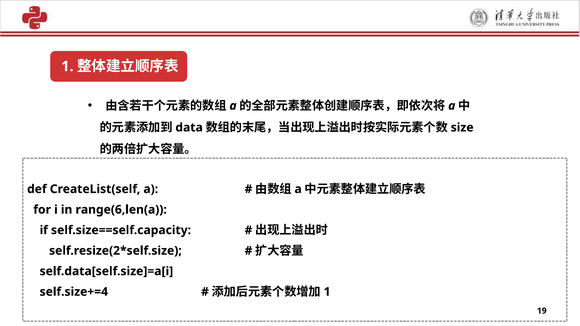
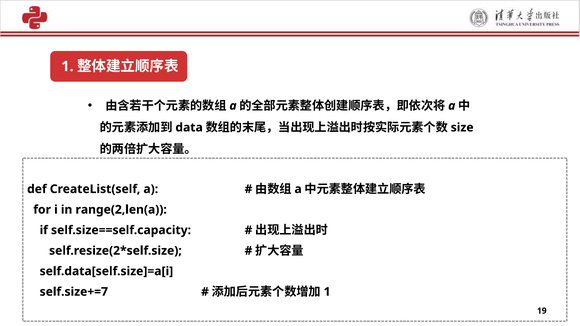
range(6,len(a: range(6,len(a -> range(2,len(a (121, 210)
self.size+=4: self.size+=4 -> self.size+=7 (74, 292)
